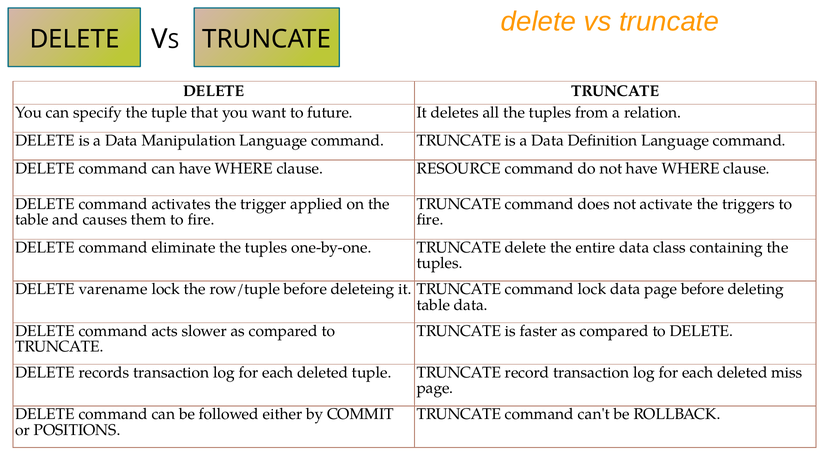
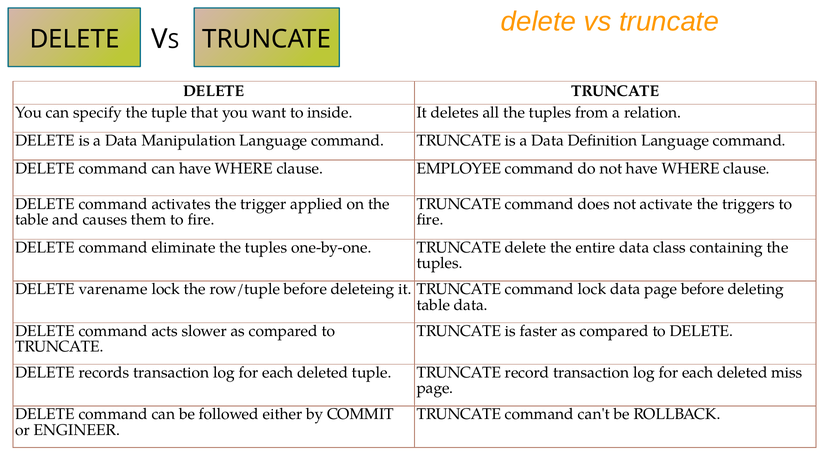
future: future -> inside (330, 113)
RESOURCE: RESOURCE -> EMPLOYEE (459, 168)
POSITIONS: POSITIONS -> ENGINEER (77, 430)
